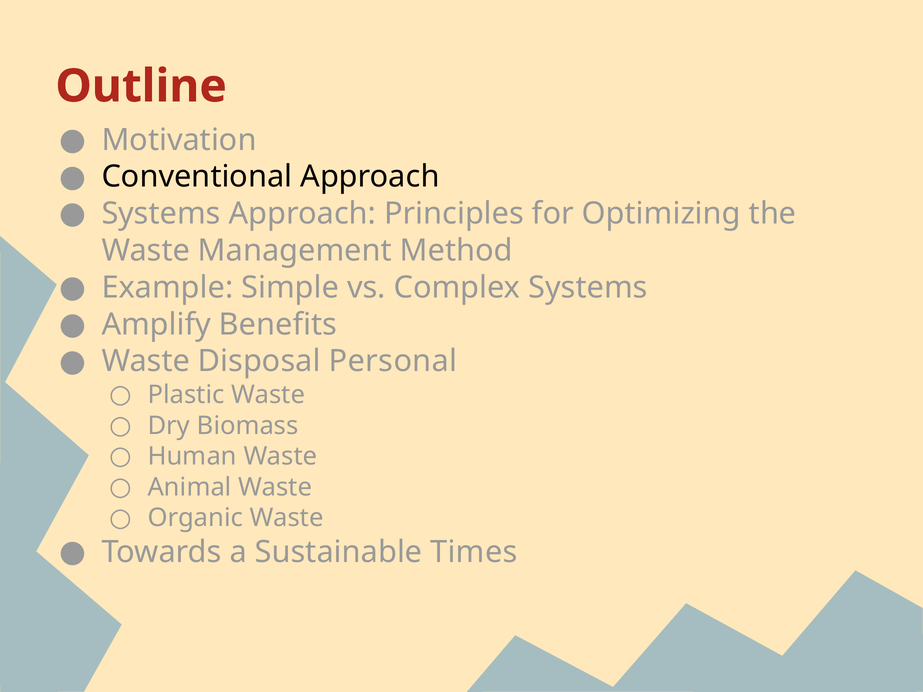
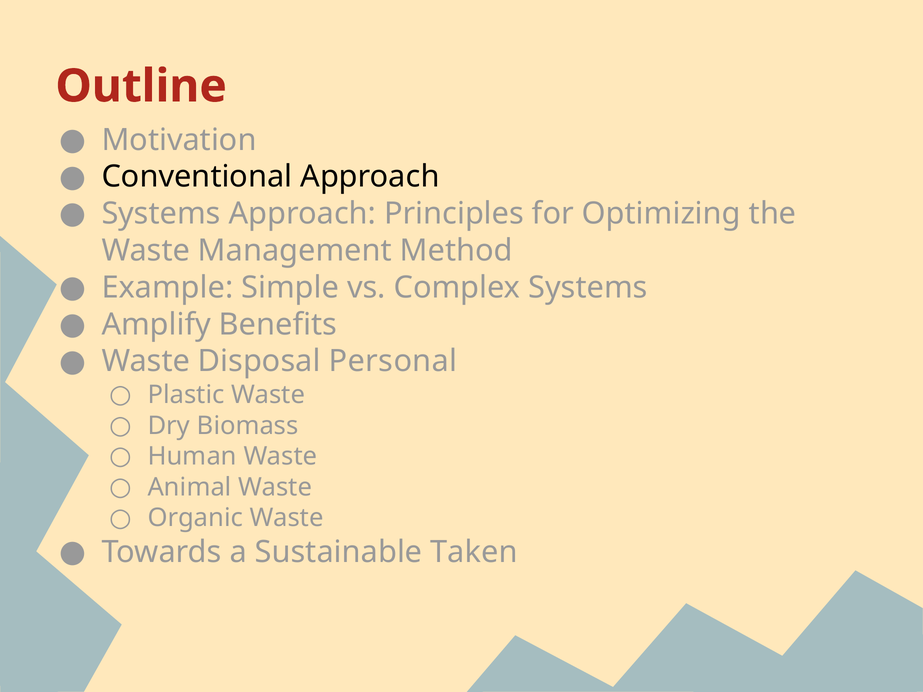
Times: Times -> Taken (474, 552)
